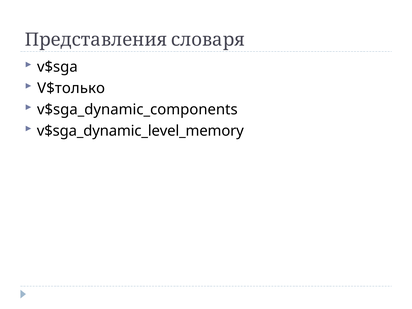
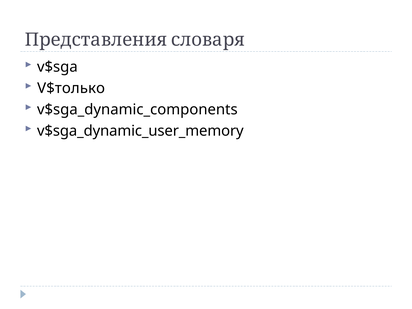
v$sga_dynamic_level_memory: v$sga_dynamic_level_memory -> v$sga_dynamic_user_memory (140, 131)
